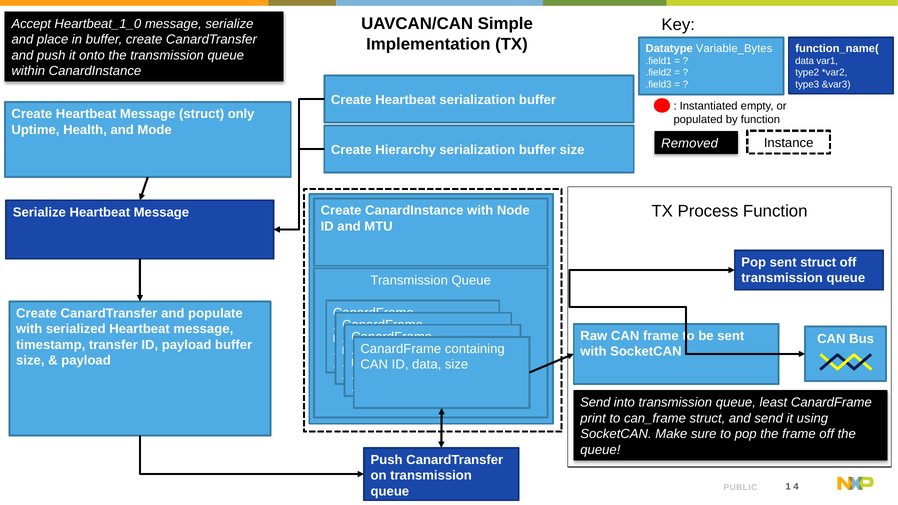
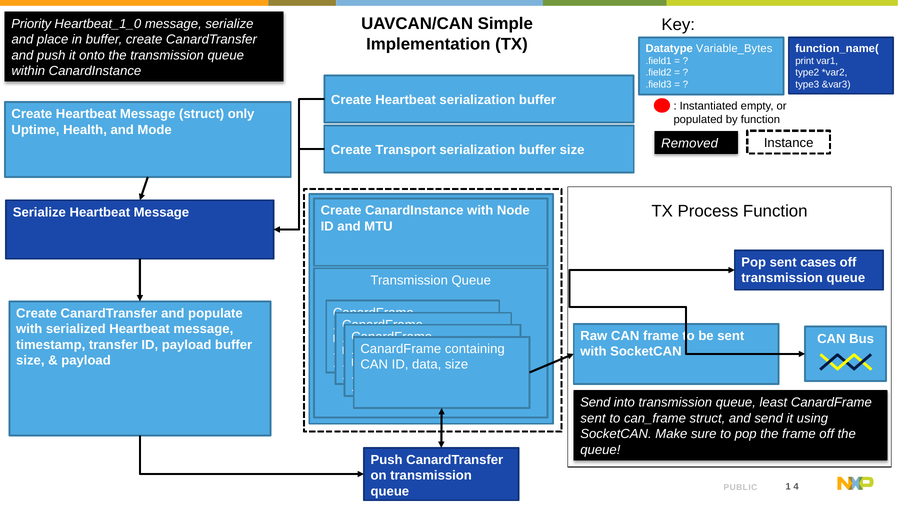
Accept: Accept -> Priority (31, 24)
data: data -> print (805, 61)
Hierarchy: Hierarchy -> Transport (406, 150)
sent struct: struct -> cases (818, 262)
print: print -> sent (593, 418)
